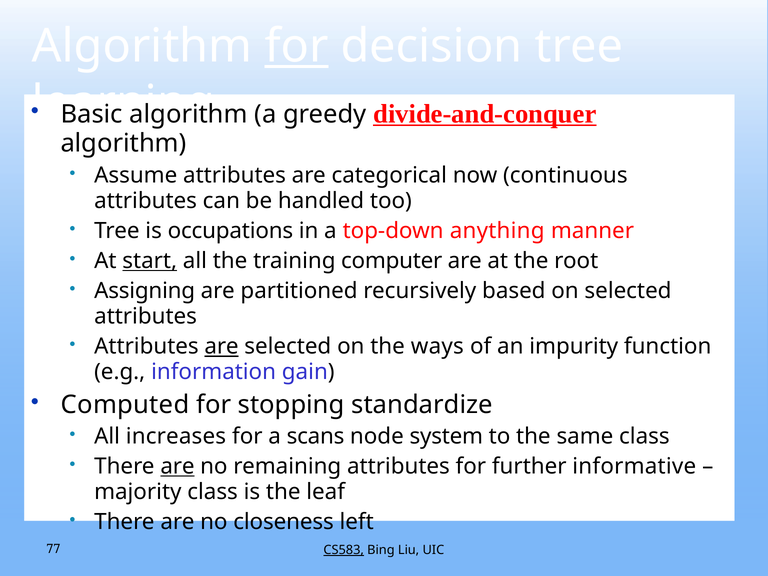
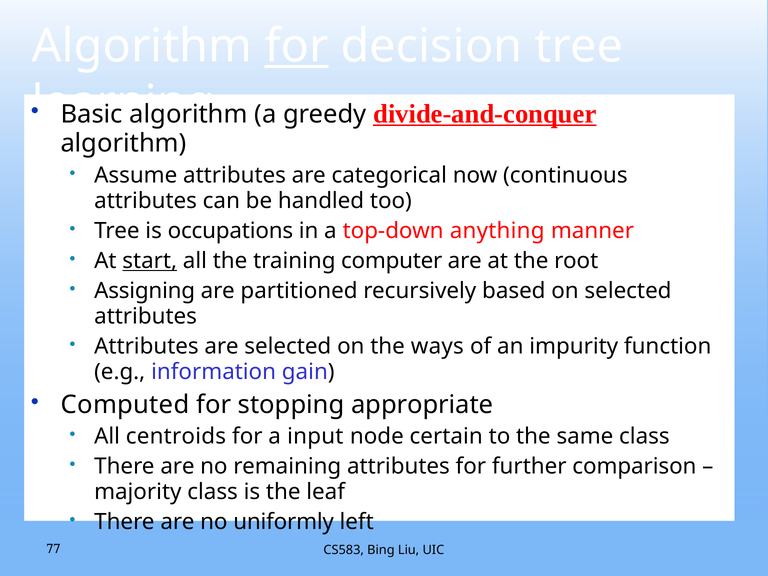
are underline: present -> none (222, 347)
standardize: standardize -> appropriate (422, 405)
increases: increases -> centroids (176, 436)
scans: scans -> input (315, 436)
system: system -> certain (446, 436)
are underline: present -> none (177, 466)
informative: informative -> comparison (634, 466)
closeness: closeness -> uniformly (284, 522)
CS583 underline: present -> none (344, 550)
